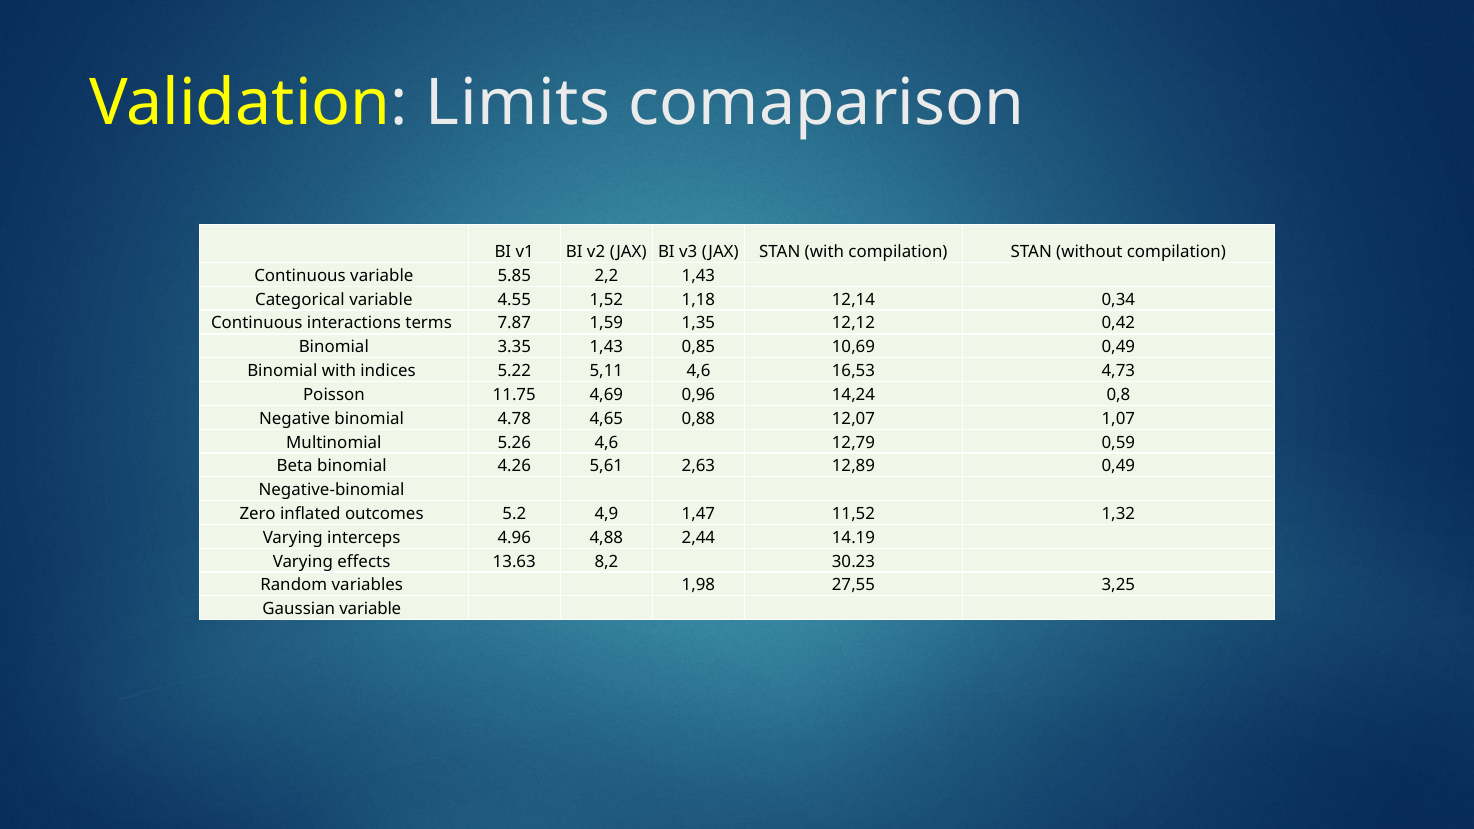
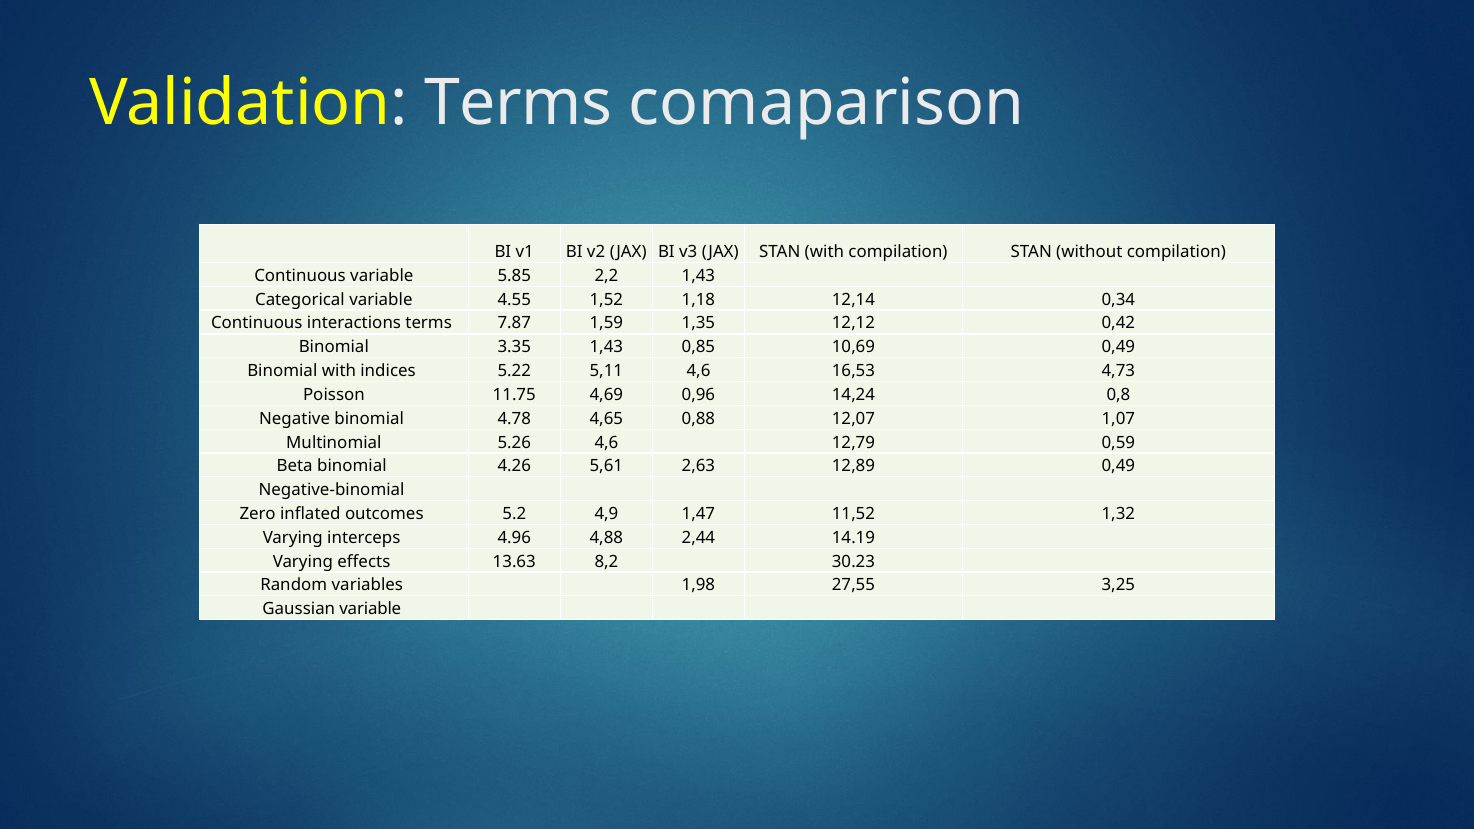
Validation Limits: Limits -> Terms (519, 103)
